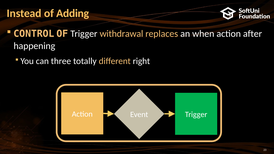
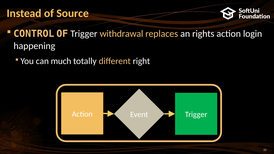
Adding: Adding -> Source (73, 13)
when: when -> rights (203, 34)
after: after -> login (253, 34)
three: three -> much (61, 61)
